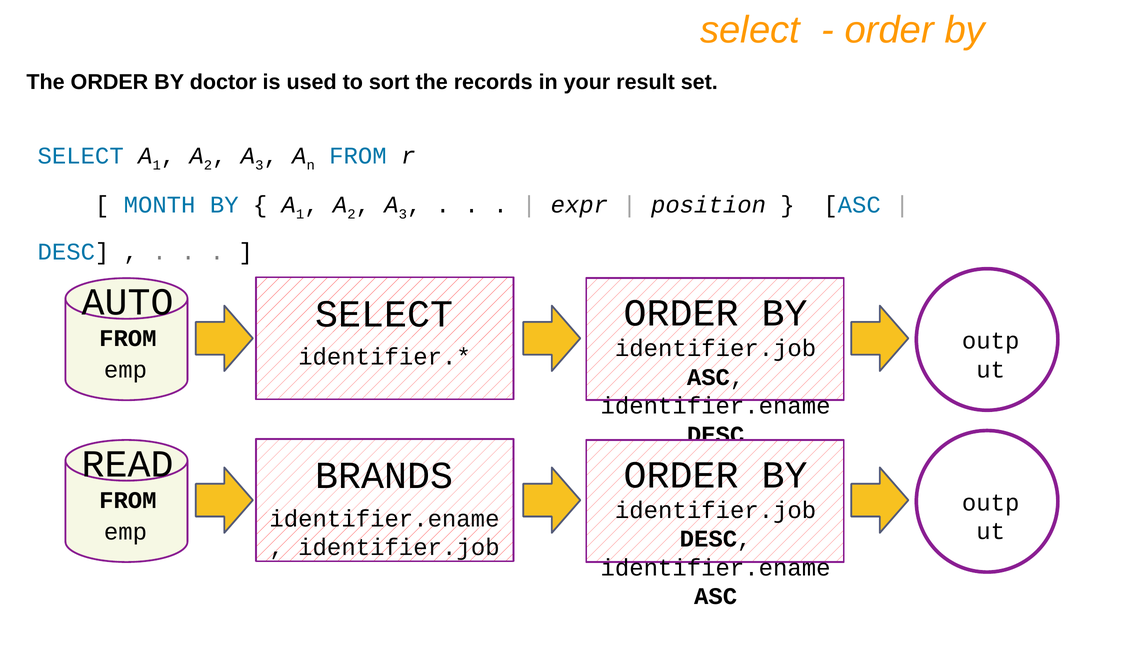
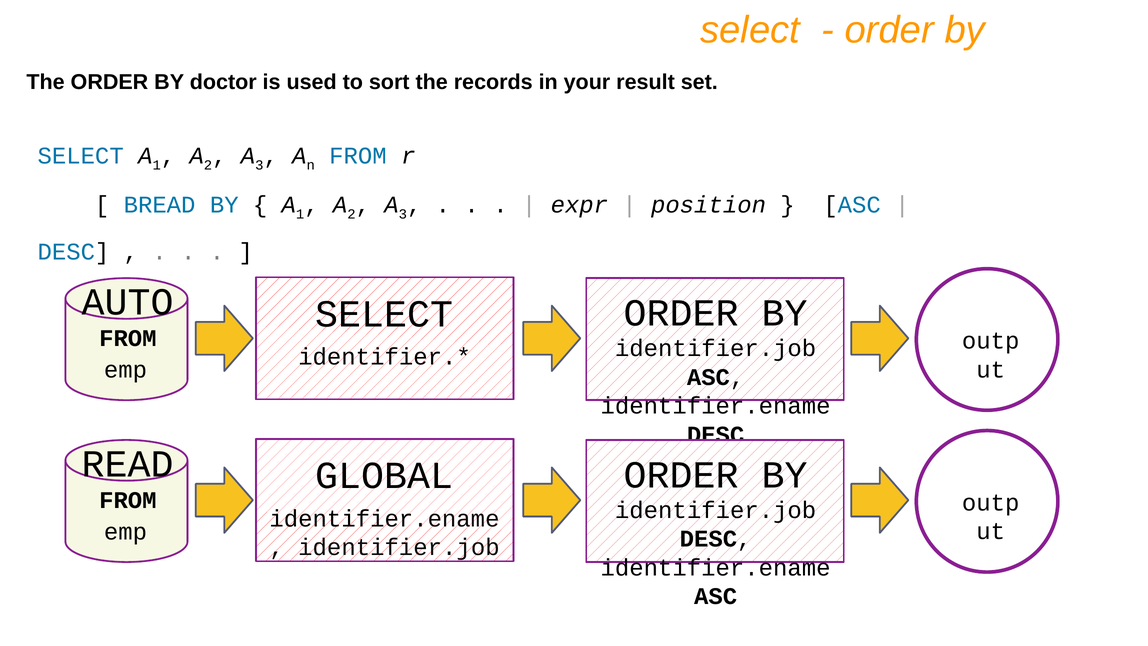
MONTH: MONTH -> BREAD (160, 205)
BRANDS: BRANDS -> GLOBAL (384, 476)
